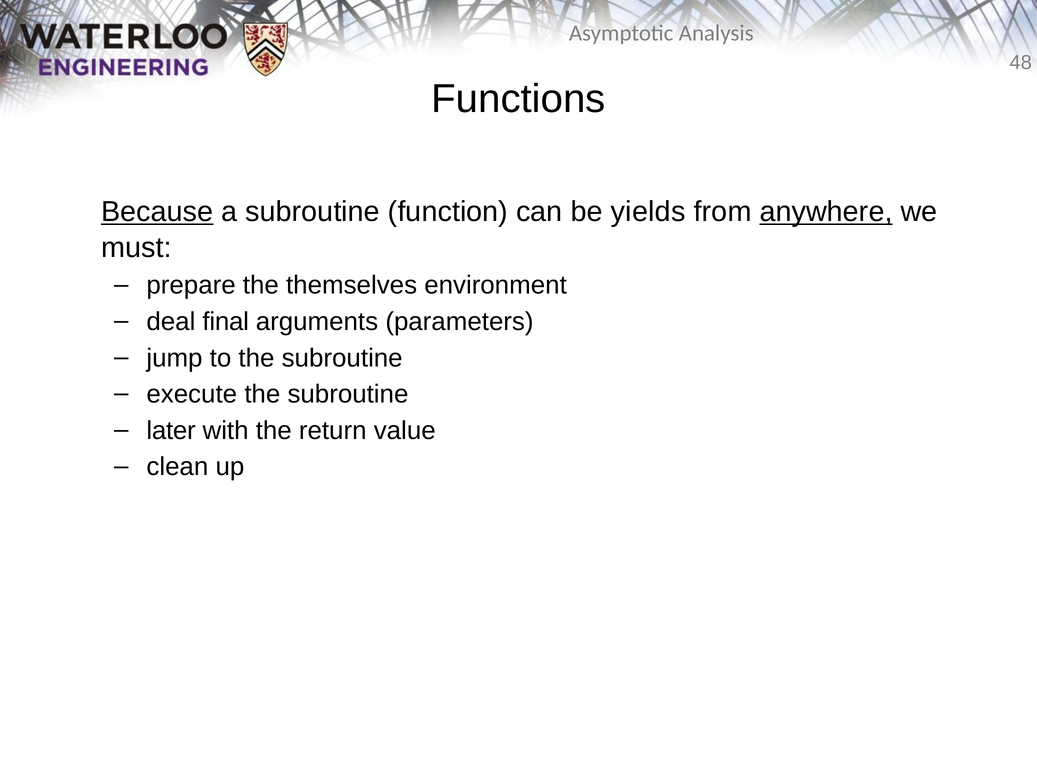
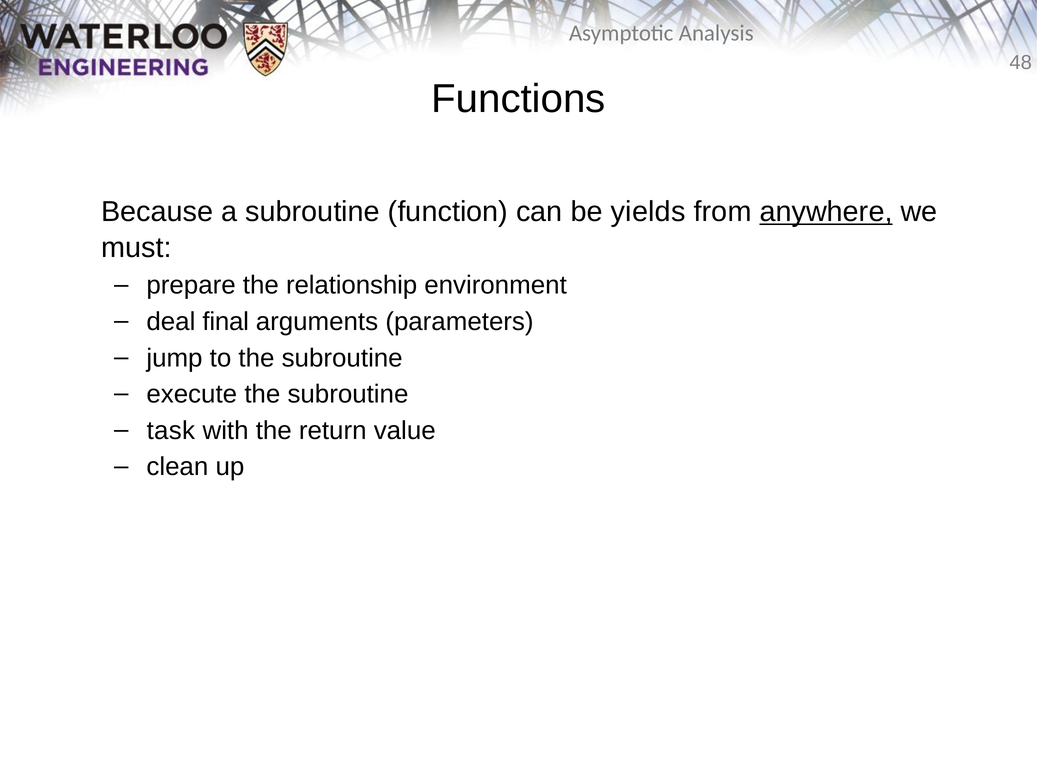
Because underline: present -> none (157, 212)
themselves: themselves -> relationship (352, 285)
later: later -> task (171, 430)
